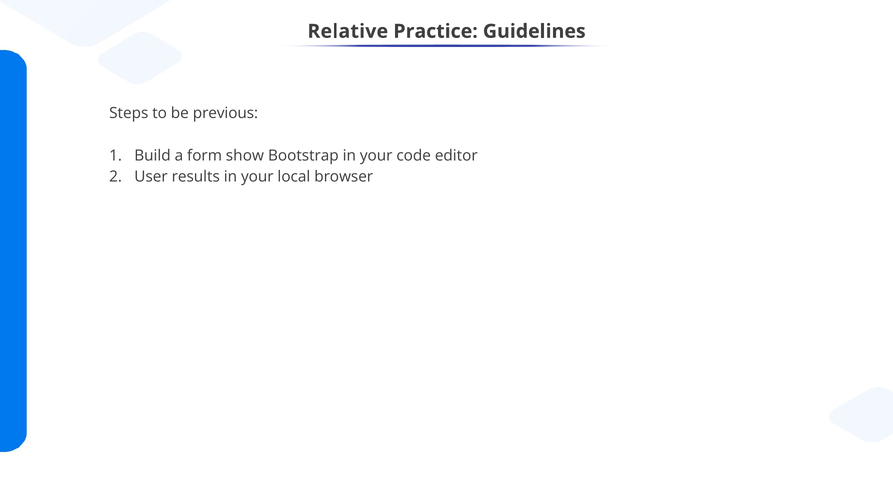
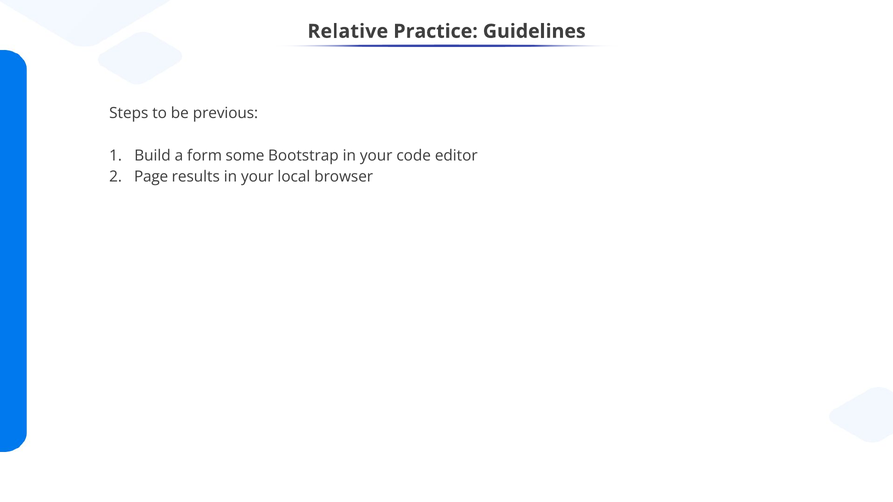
show: show -> some (245, 156)
User: User -> Page (151, 177)
